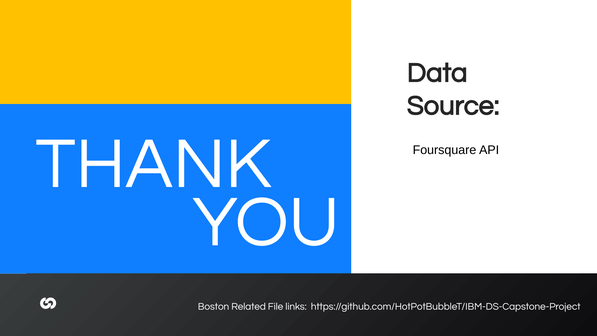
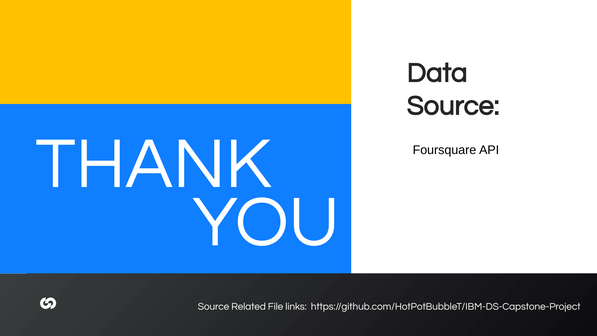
Boston: Boston -> Source (214, 306)
